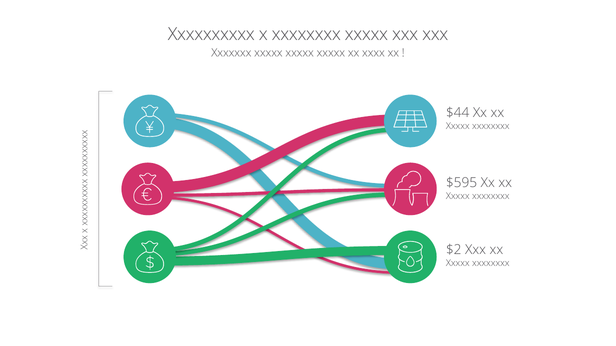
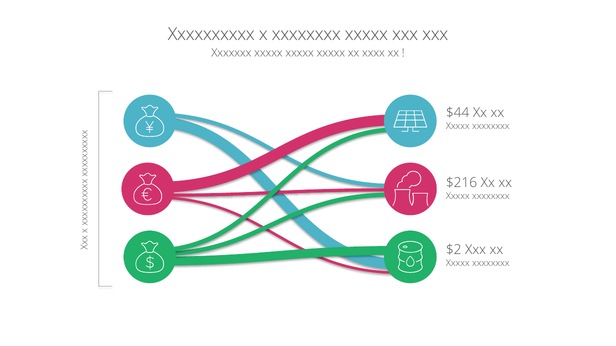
$595: $595 -> $216 (462, 183)
